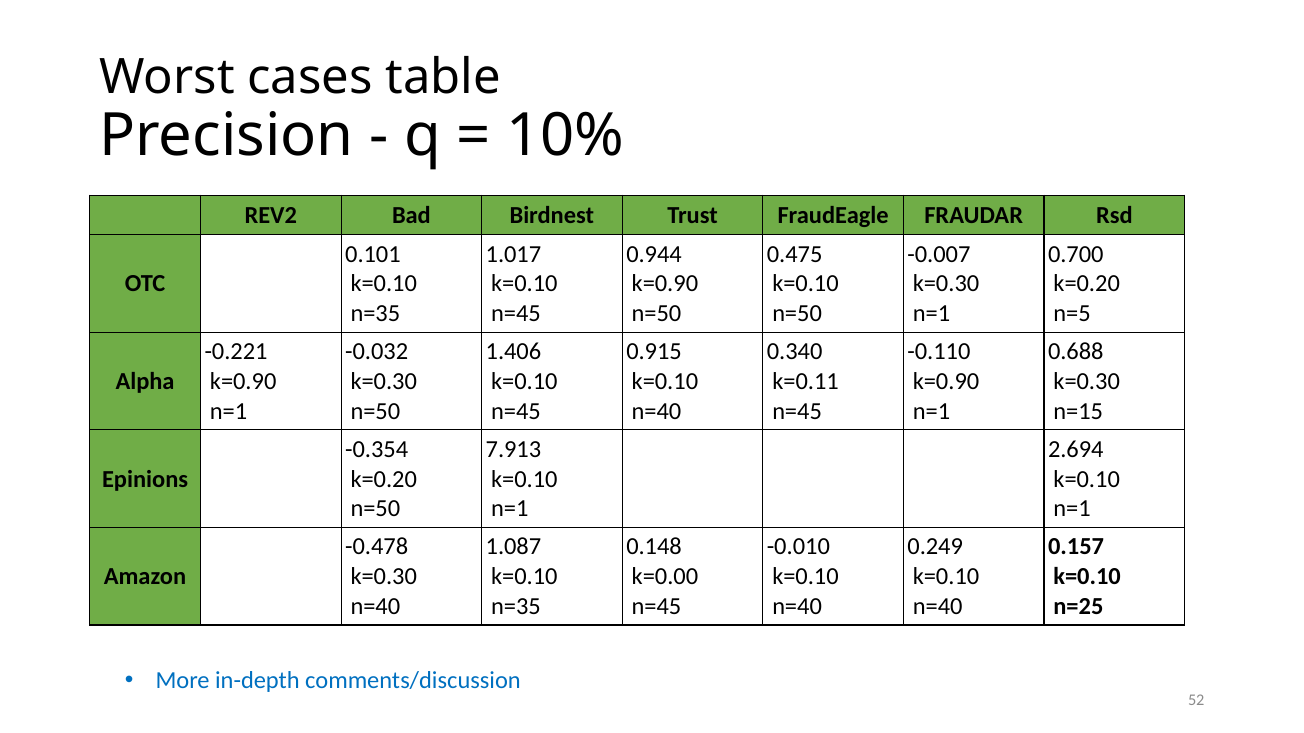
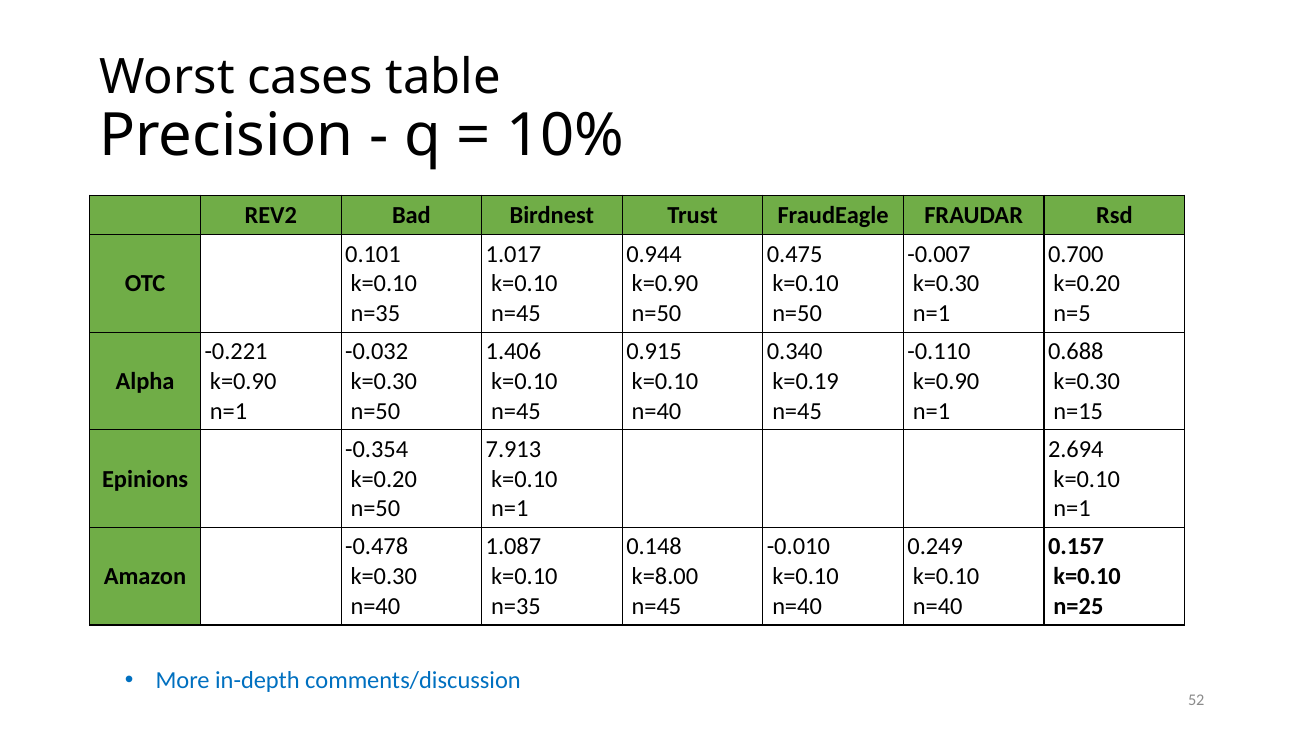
k=0.11: k=0.11 -> k=0.19 (806, 382)
k=0.00: k=0.00 -> k=8.00 (665, 577)
